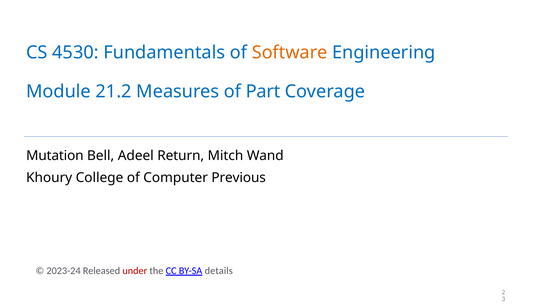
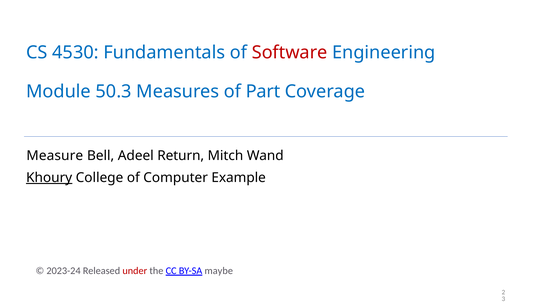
Software colour: orange -> red (290, 53)
21.2: 21.2 -> 50.3 (114, 92)
Mutation: Mutation -> Measure (55, 156)
Khoury underline: none -> present (49, 178)
Previous: Previous -> Example (239, 178)
details: details -> maybe (219, 271)
